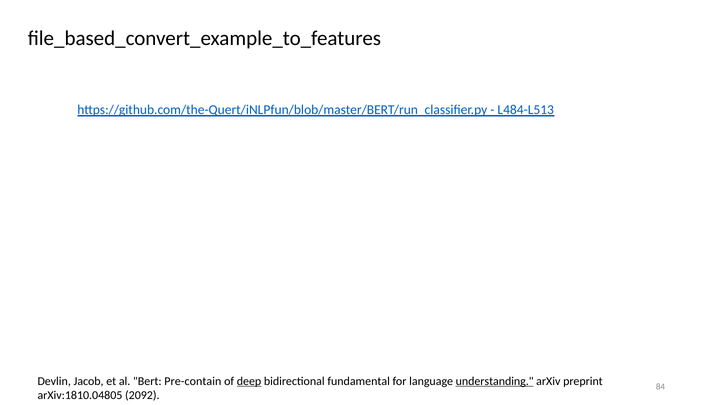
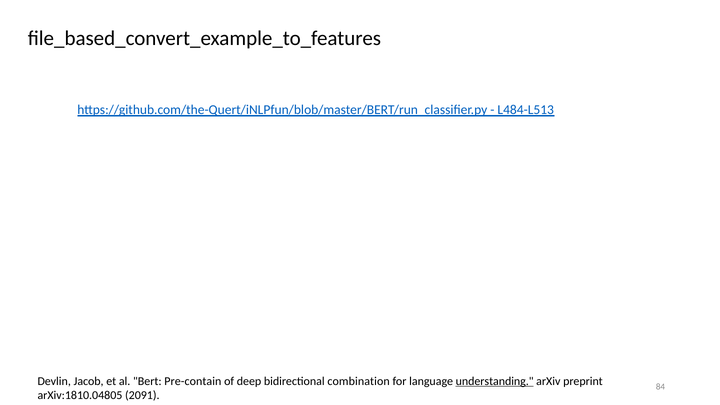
deep underline: present -> none (249, 381)
fundamental: fundamental -> combination (359, 381)
2092: 2092 -> 2091 (142, 396)
